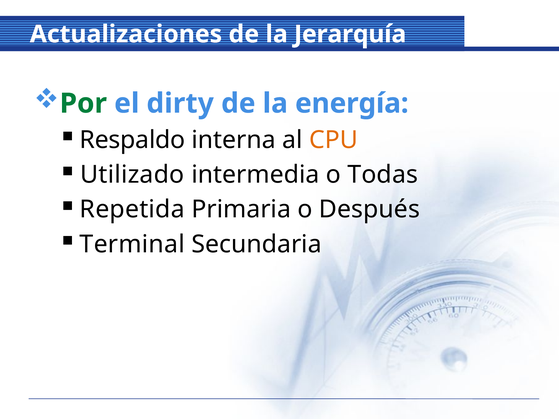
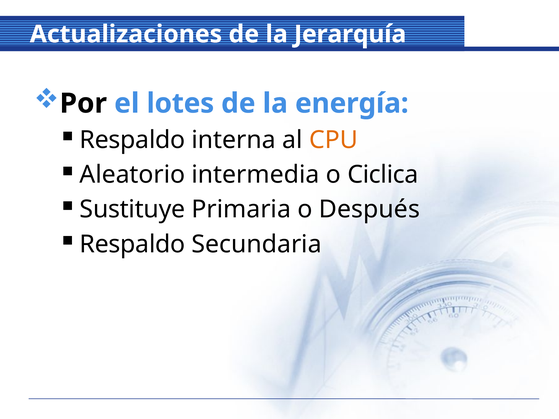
Por colour: green -> black (83, 103)
dirty: dirty -> lotes (180, 103)
Utilizado: Utilizado -> Aleatorio (132, 175)
Todas: Todas -> Ciclica (383, 175)
Repetida: Repetida -> Sustituye (132, 210)
Terminal: Terminal -> Respaldo (132, 244)
